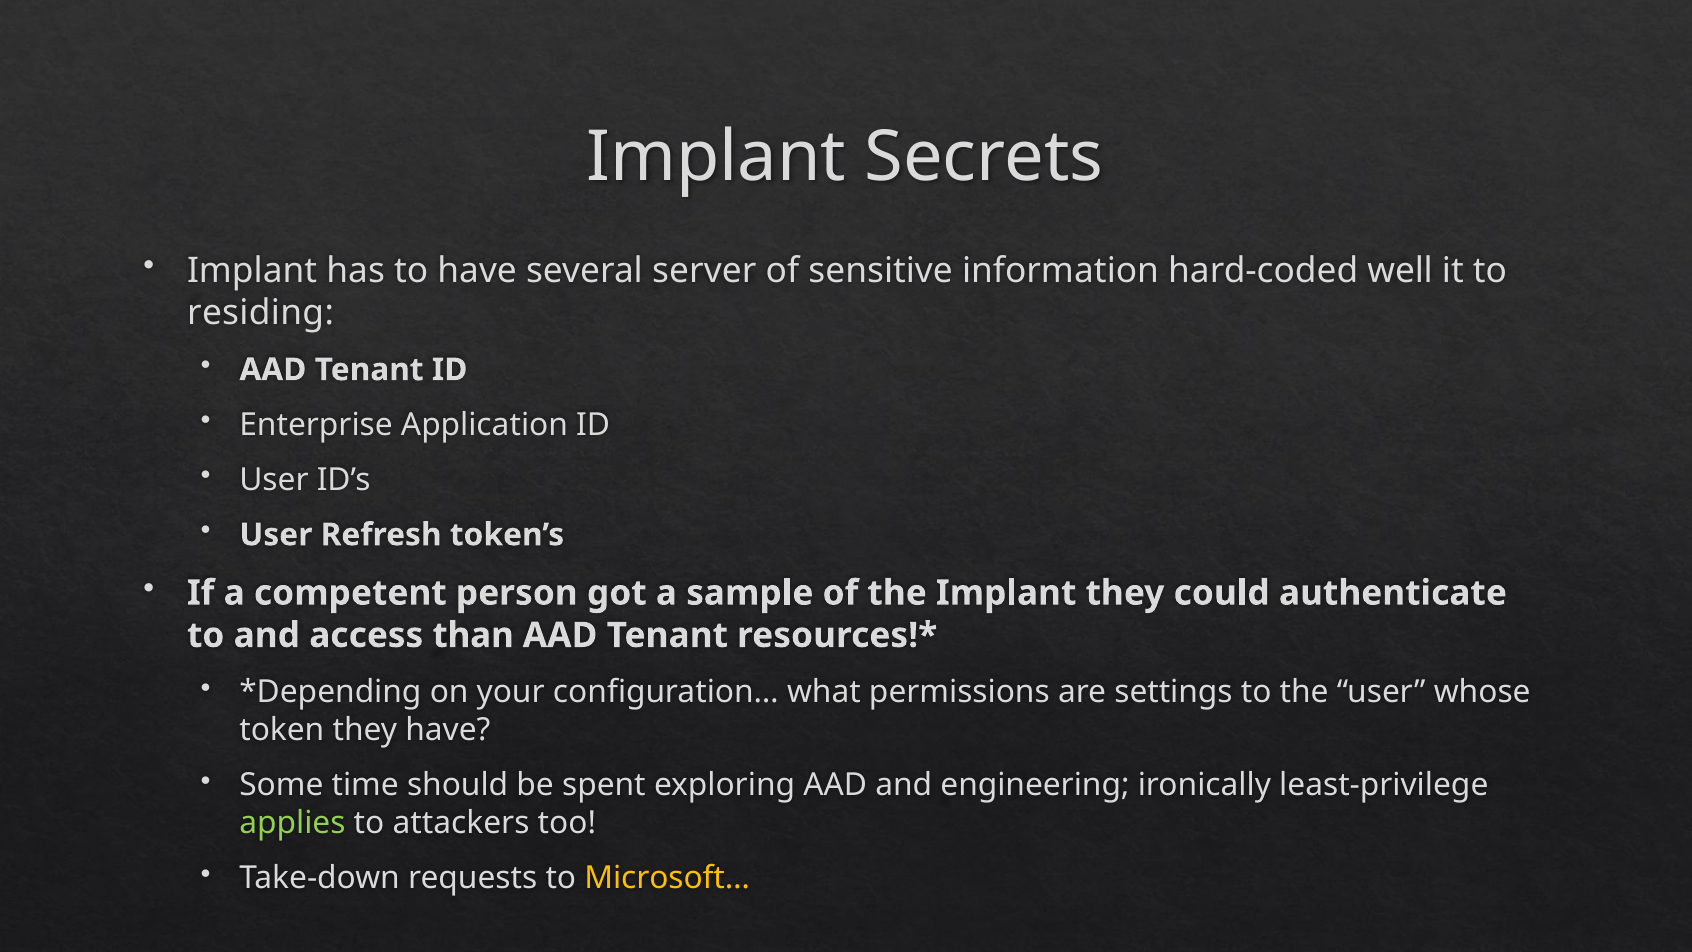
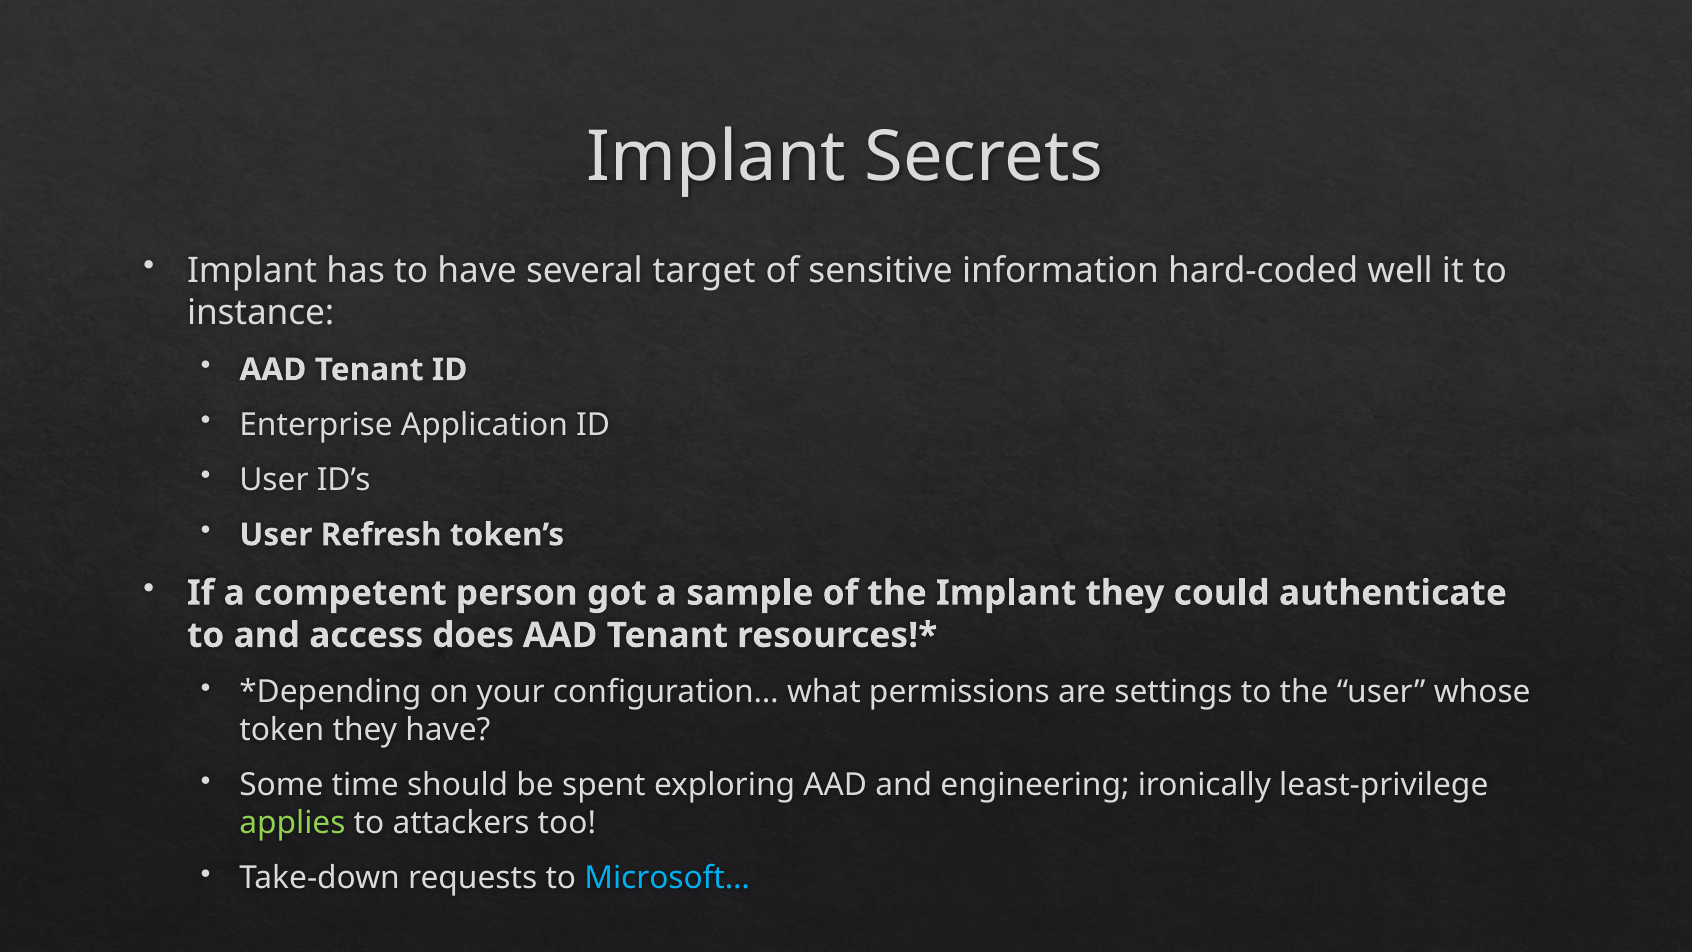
server: server -> target (704, 270)
residing: residing -> instance (261, 313)
than: than -> does (473, 635)
Microsoft… colour: yellow -> light blue (667, 878)
